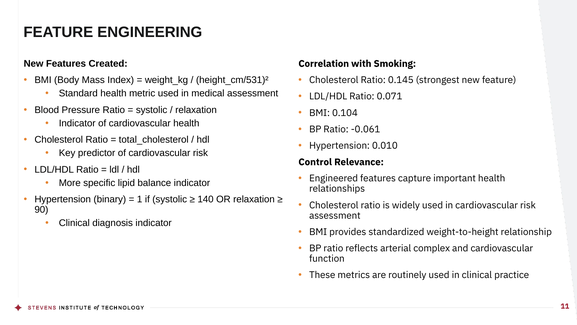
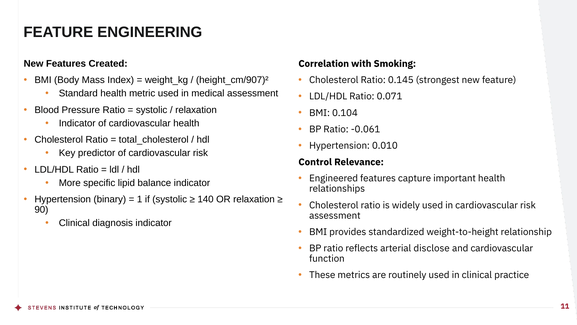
height_cm/531)²: height_cm/531)² -> height_cm/907)² (232, 80)
complex: complex -> disclose (432, 248)
